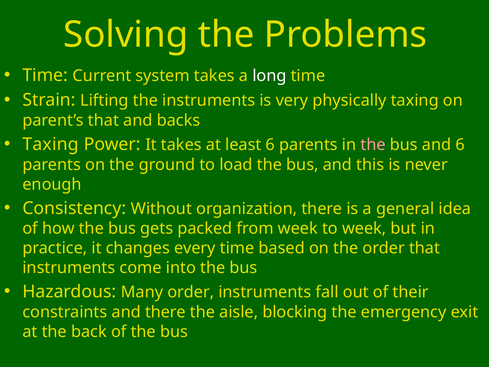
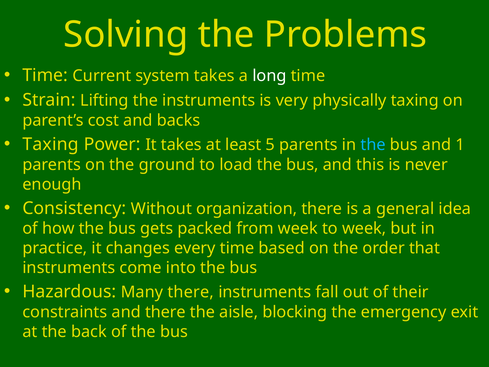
parent’s that: that -> cost (103, 120)
least 6: 6 -> 5 (270, 145)
the colour: pink -> light blue (373, 145)
and 6: 6 -> 1 (460, 145)
Many order: order -> there (191, 292)
